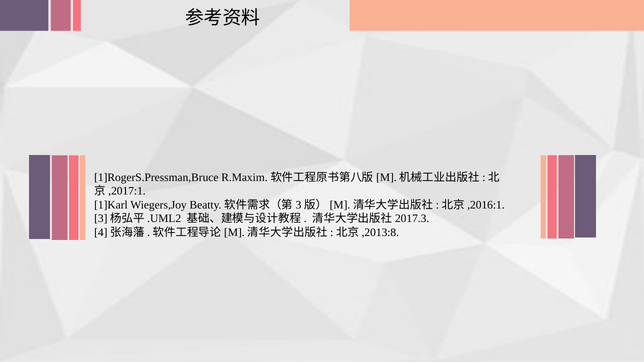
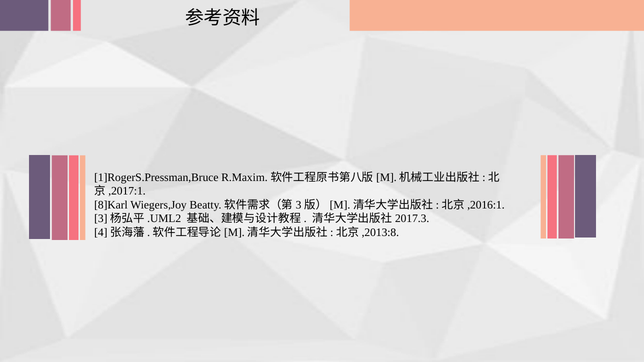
1]Karl: 1]Karl -> 8]Karl (111, 205)
